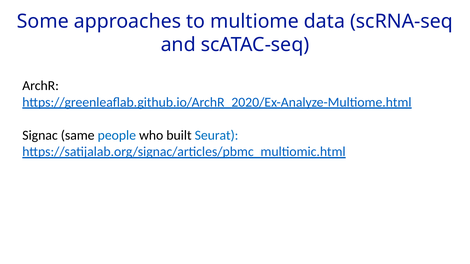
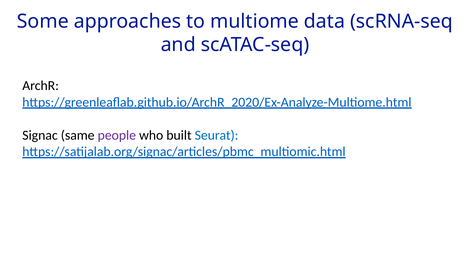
people colour: blue -> purple (117, 136)
